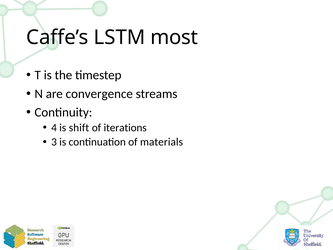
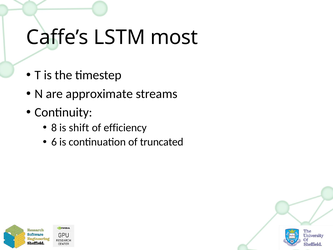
convergence: convergence -> approximate (99, 94)
4: 4 -> 8 (54, 128)
iterations: iterations -> efficiency (125, 128)
3: 3 -> 6 (54, 142)
materials: materials -> truncated (162, 142)
